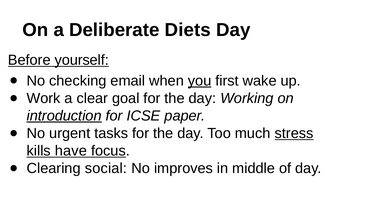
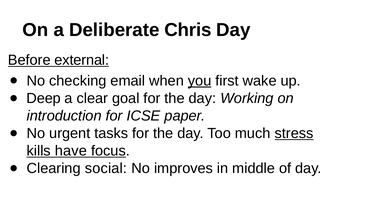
Diets: Diets -> Chris (188, 30)
yourself: yourself -> external (82, 60)
Work: Work -> Deep (44, 98)
introduction underline: present -> none (64, 115)
